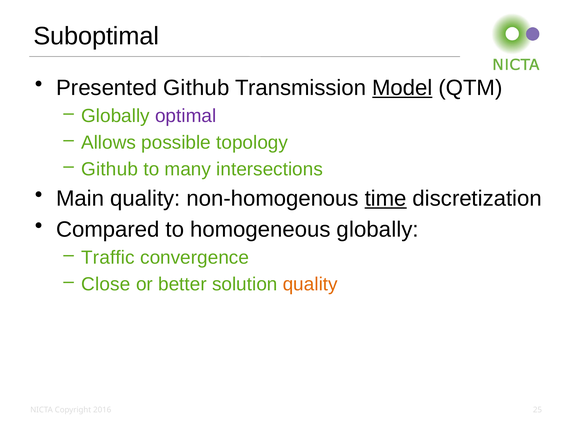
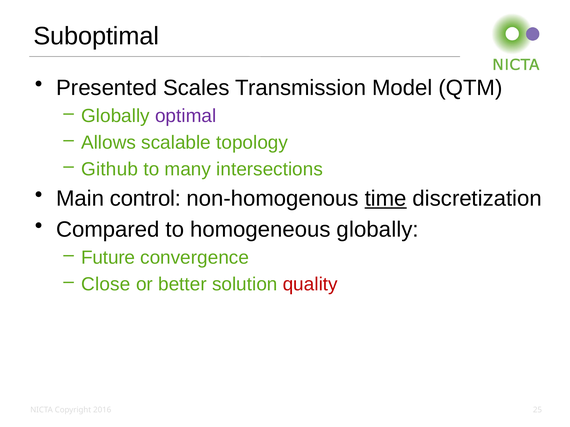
Presented Github: Github -> Scales (196, 88)
Model underline: present -> none (402, 88)
possible: possible -> scalable (176, 143)
Main quality: quality -> control (145, 199)
Traffic: Traffic -> Future (108, 258)
quality colour: orange -> red (310, 285)
